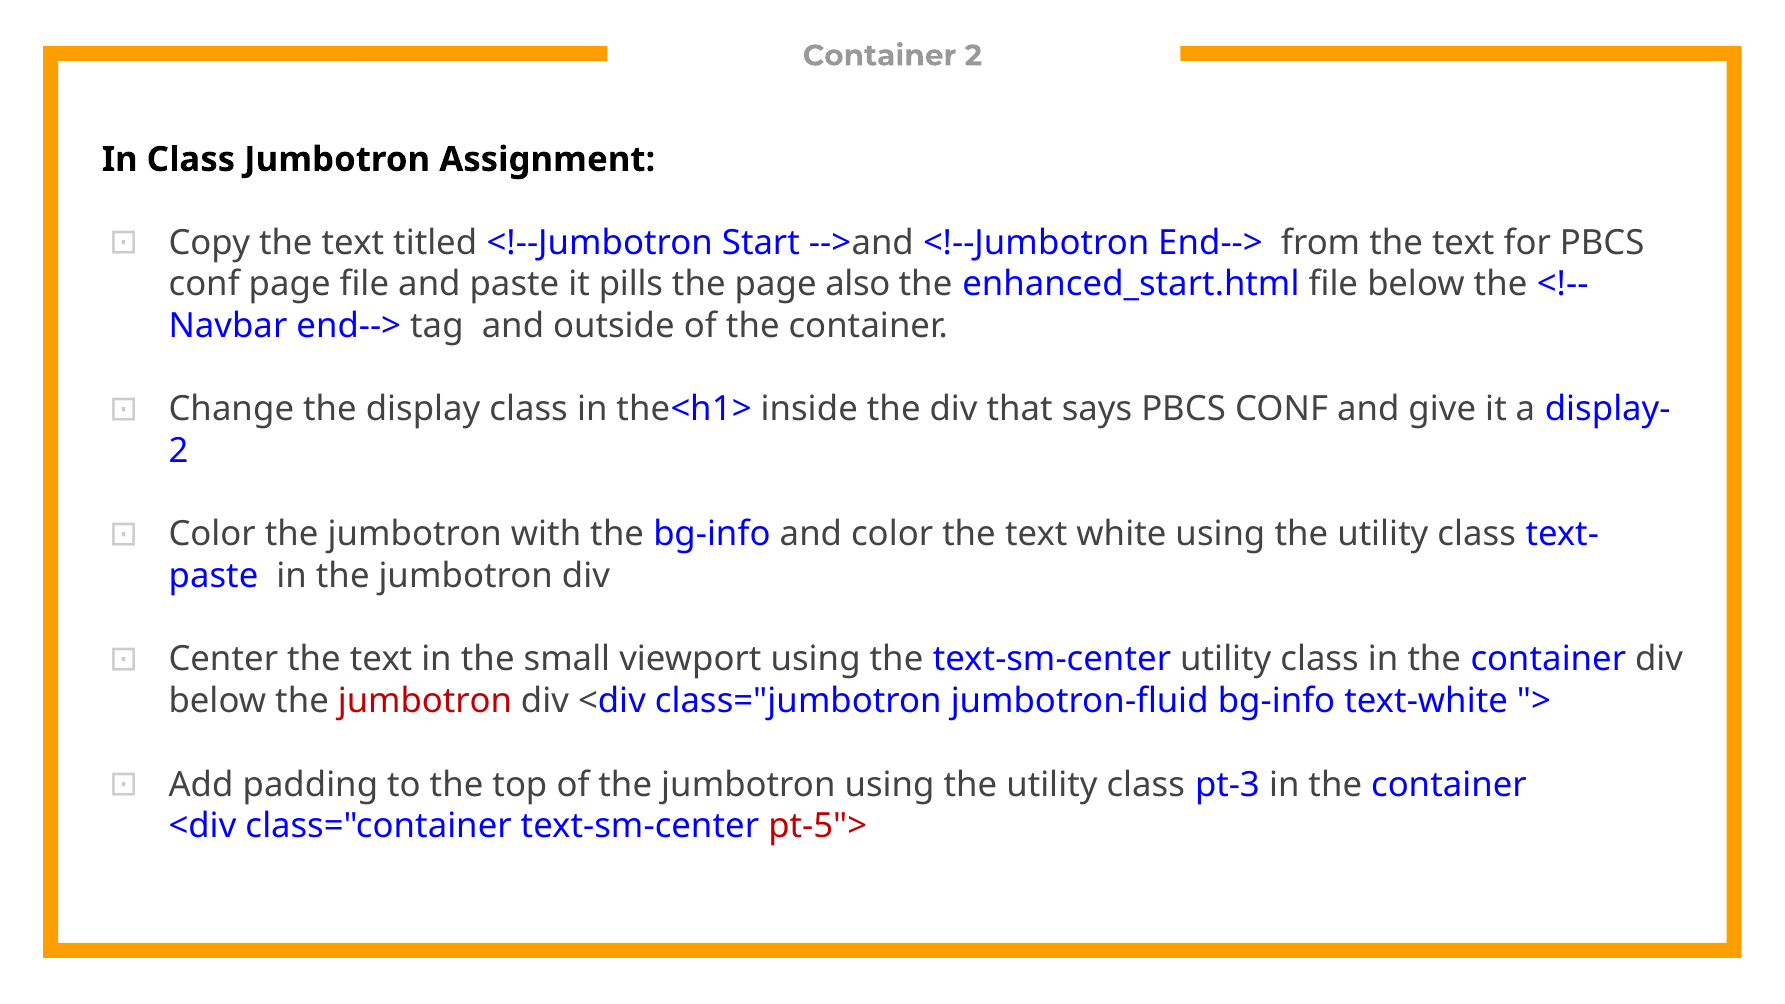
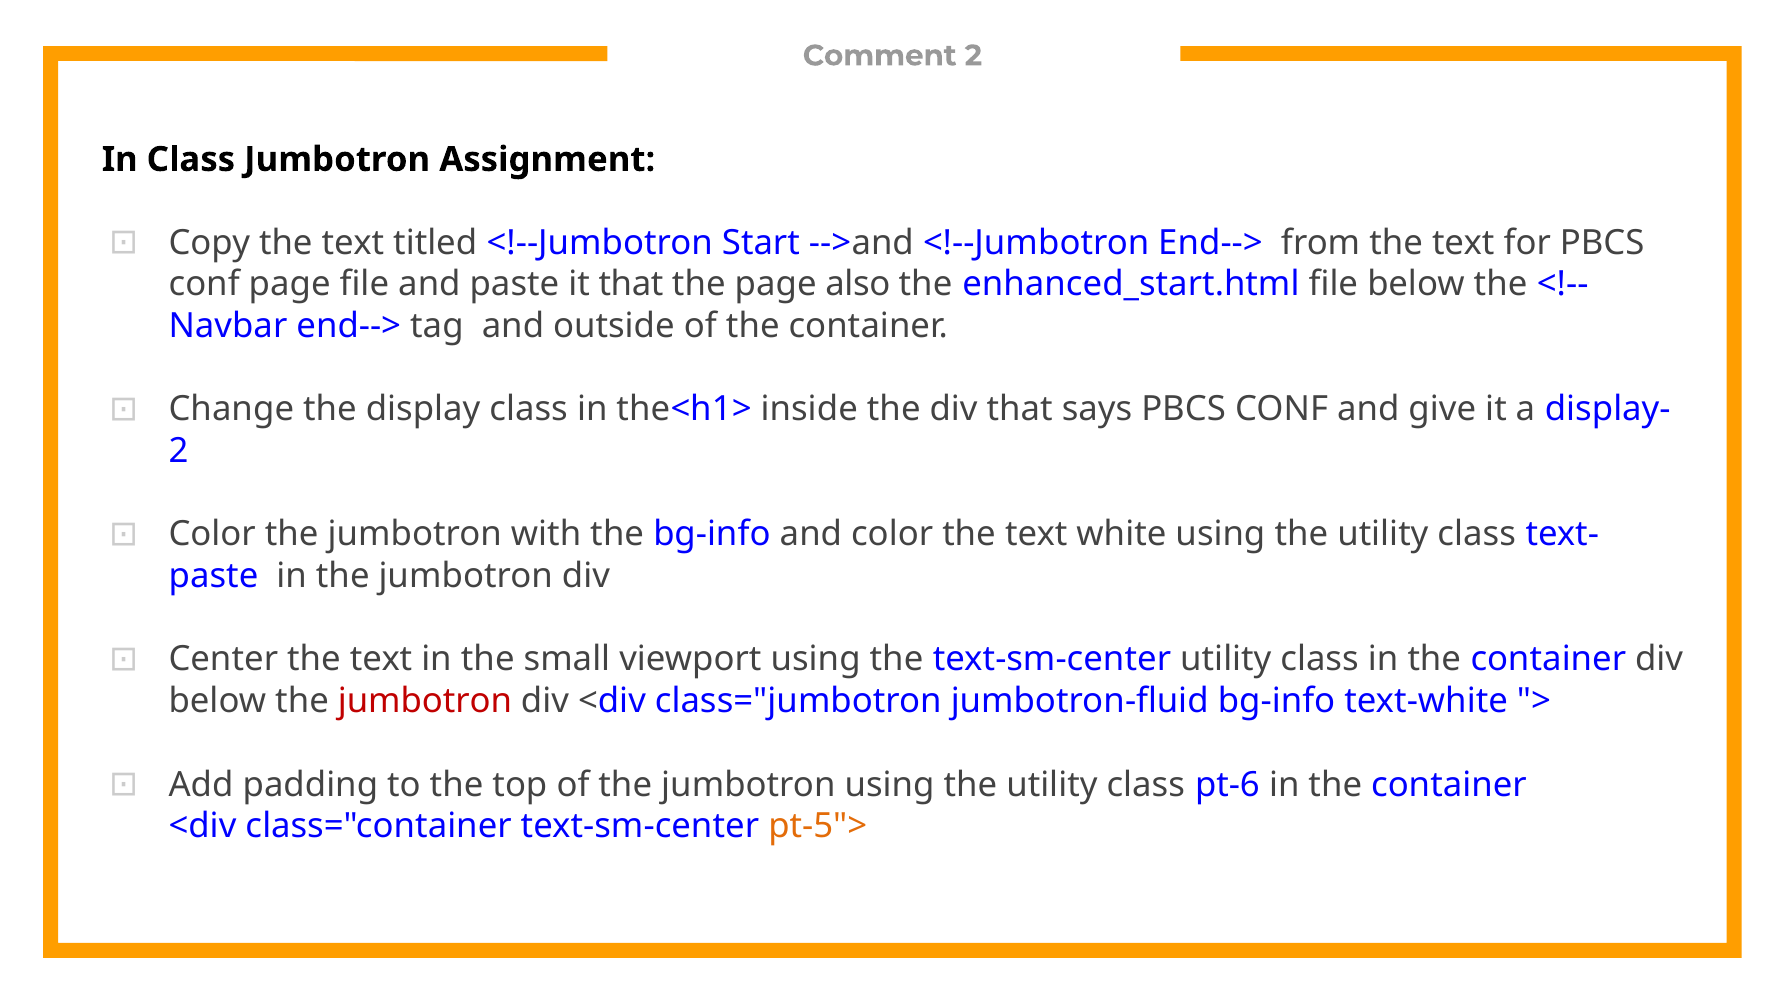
Container: Container -> Comment (880, 56)
it pills: pills -> that (631, 285)
pt-3: pt-3 -> pt-6 (1227, 785)
pt-5"> colour: red -> orange (818, 826)
